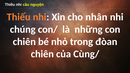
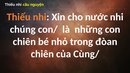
nhân: nhân -> nước (96, 17)
